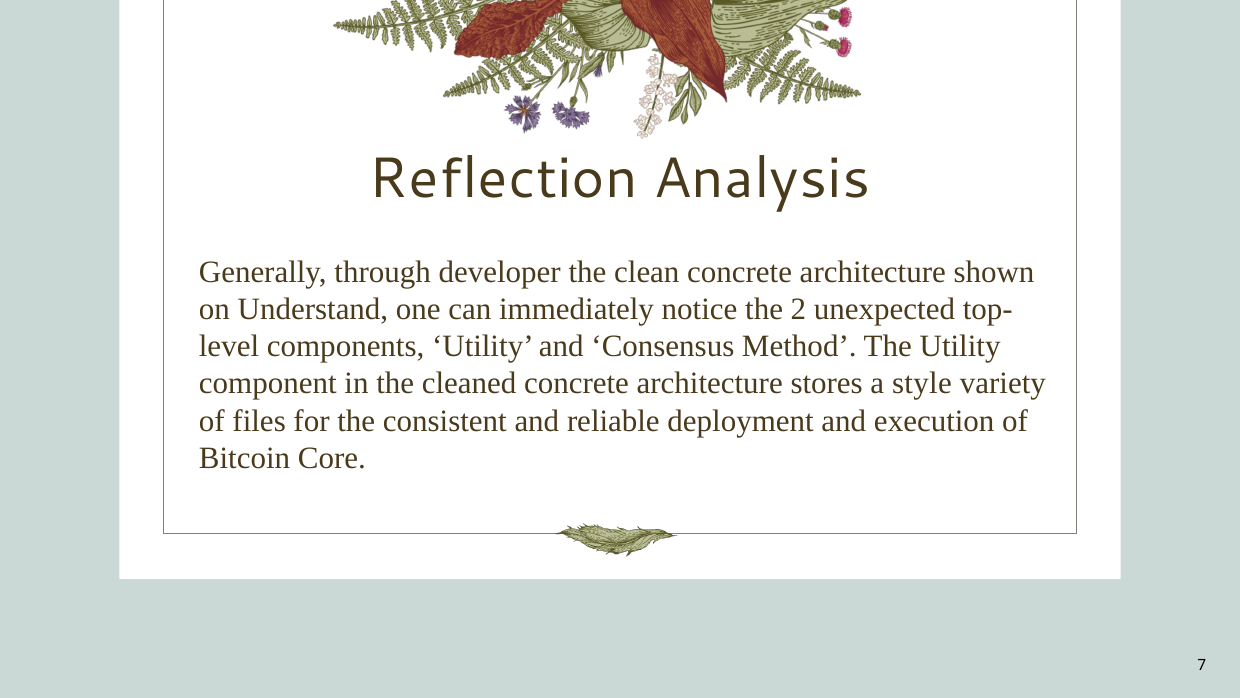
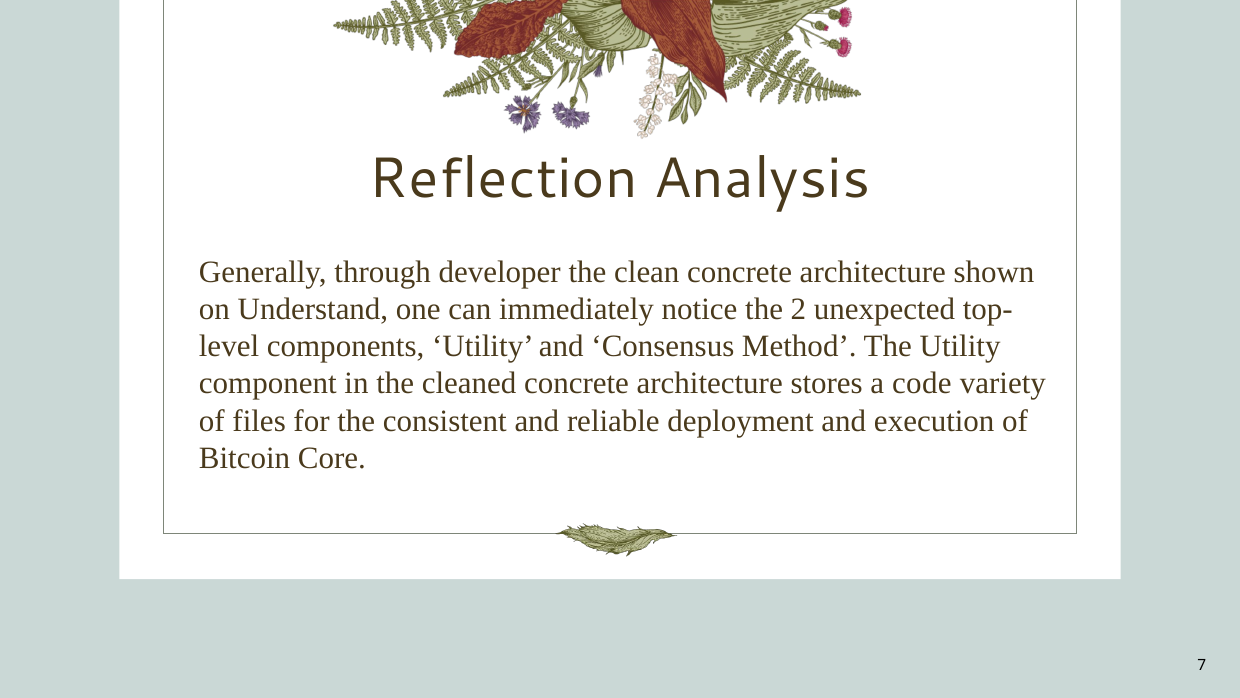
style: style -> code (922, 383)
